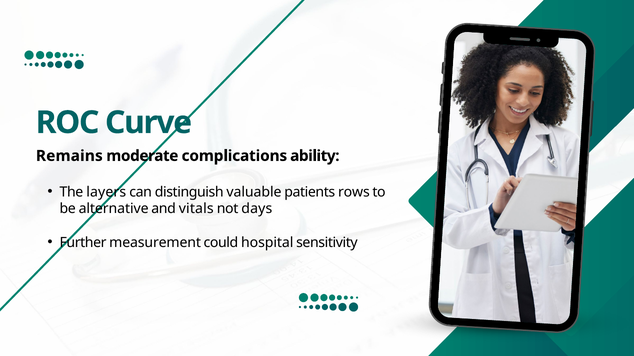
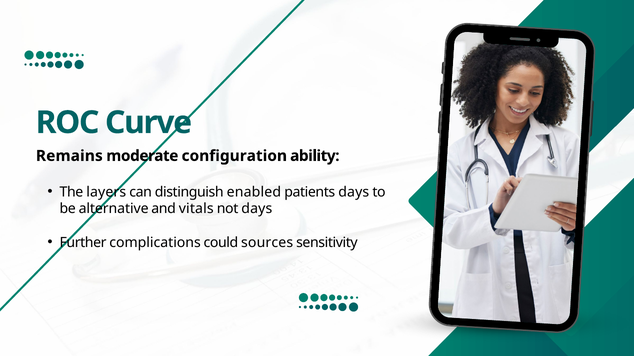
complications: complications -> configuration (234, 156)
valuable: valuable -> enabled (254, 192)
patients rows: rows -> days (354, 192)
measurement: measurement -> complications (155, 243)
hospital: hospital -> sources (267, 243)
